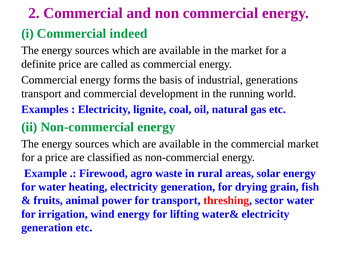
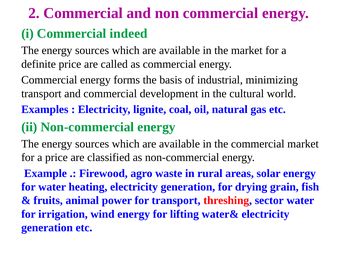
generations: generations -> minimizing (272, 80)
running: running -> cultural (247, 94)
